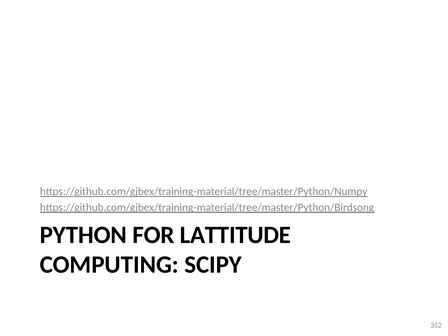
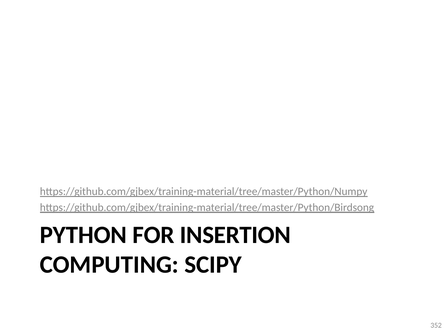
LATTITUDE: LATTITUDE -> INSERTION (235, 235)
